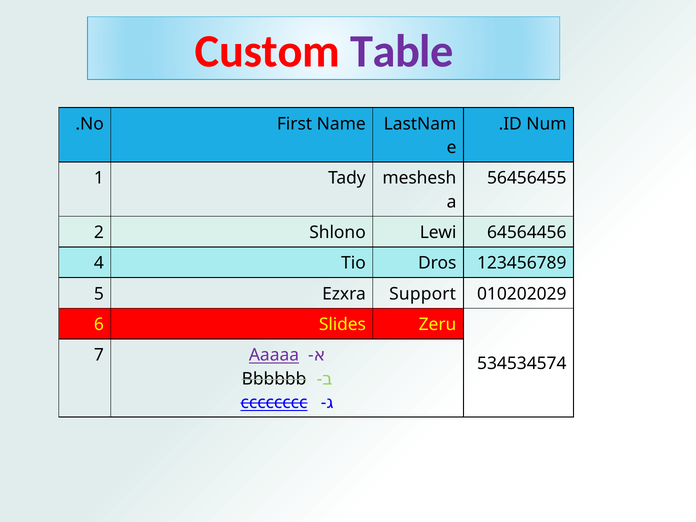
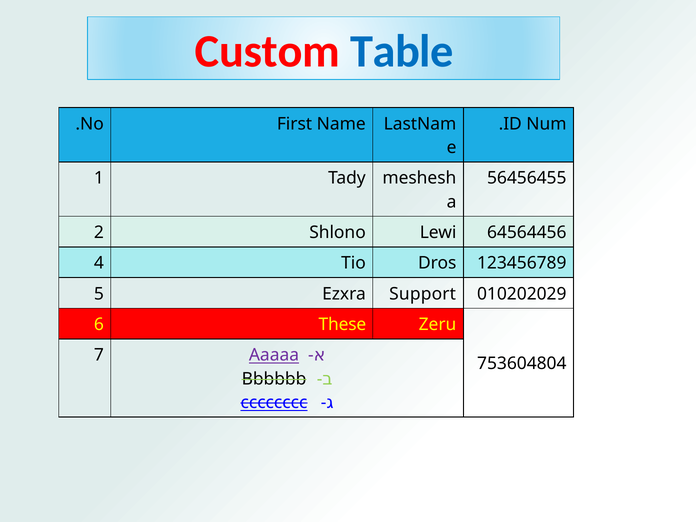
Table colour: purple -> blue (402, 51)
Slides: Slides -> These (342, 324)
534534574: 534534574 -> 753604804 (522, 363)
